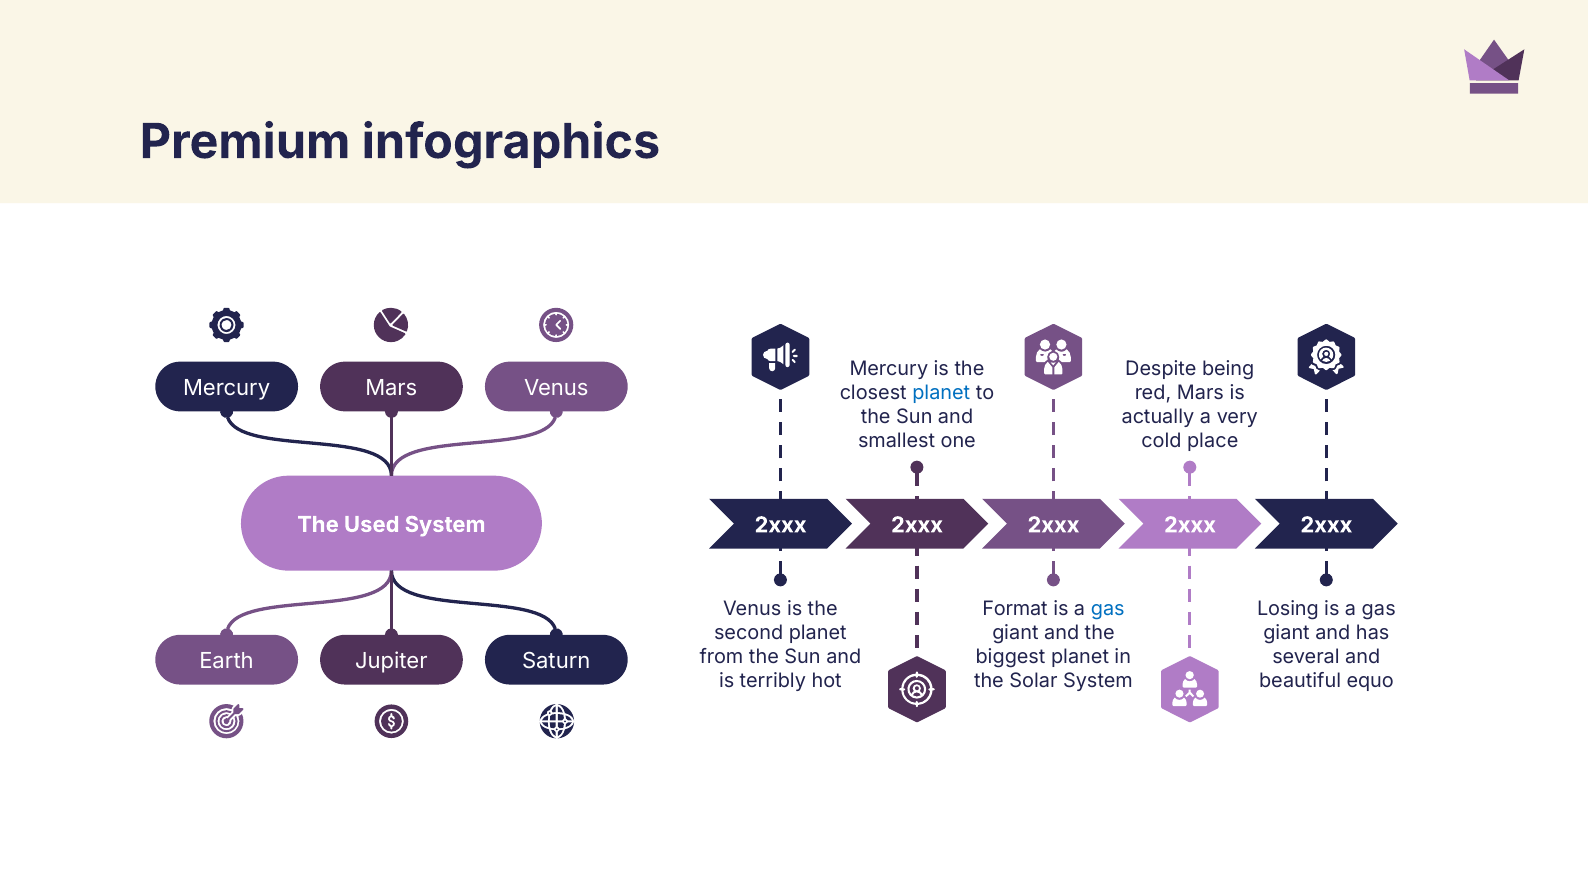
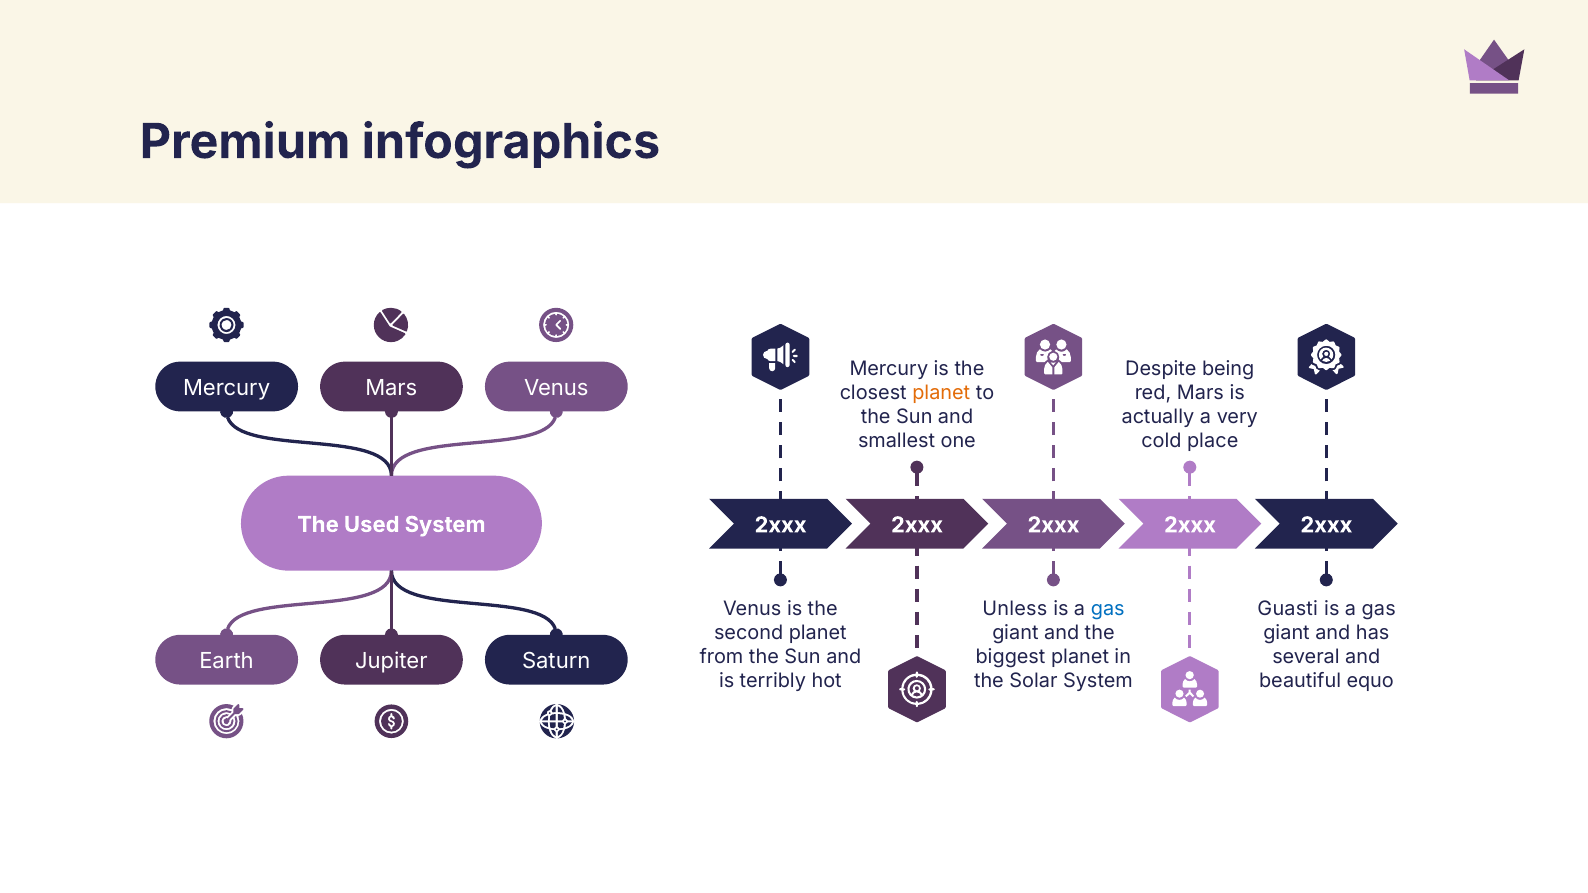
planet colour: blue -> orange (941, 393)
Format: Format -> Unless (1015, 609)
Losing: Losing -> Guasti (1288, 609)
